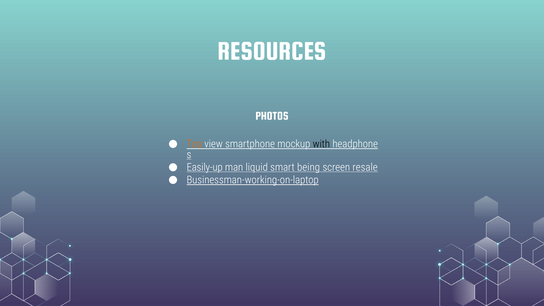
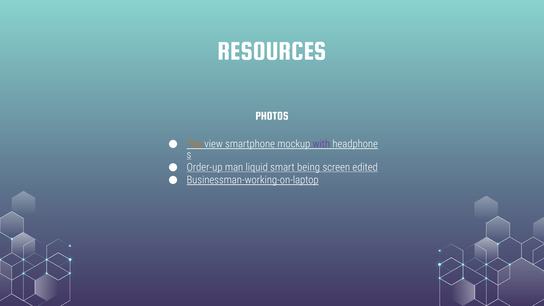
with colour: black -> purple (321, 144)
Easily-up: Easily-up -> Order-up (205, 167)
resale: resale -> edited (365, 167)
